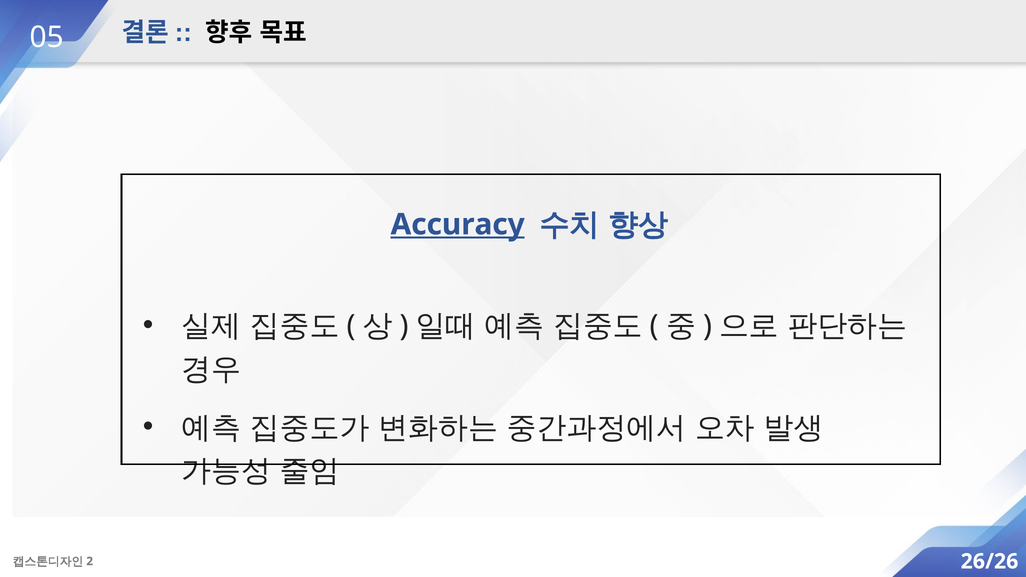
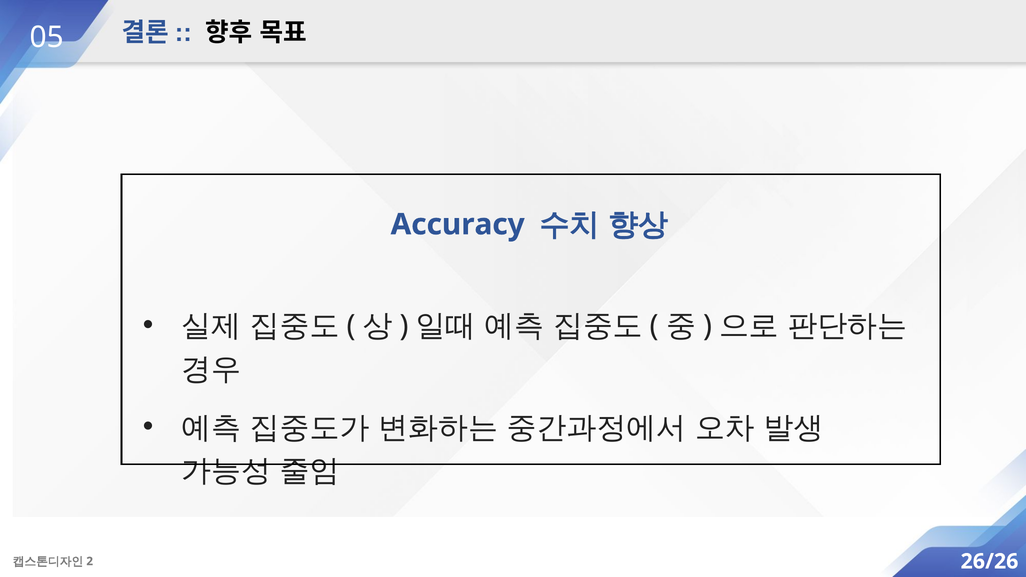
Accuracy underline: present -> none (458, 225)
